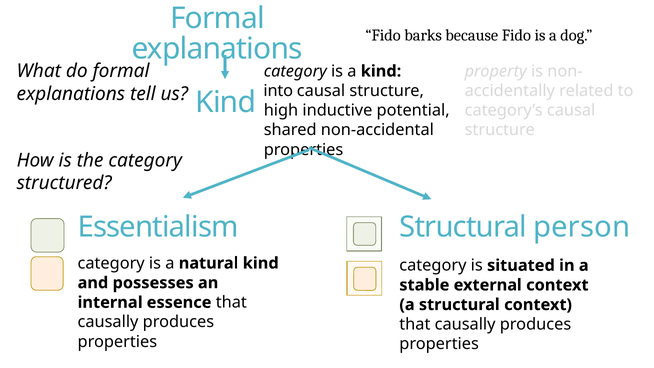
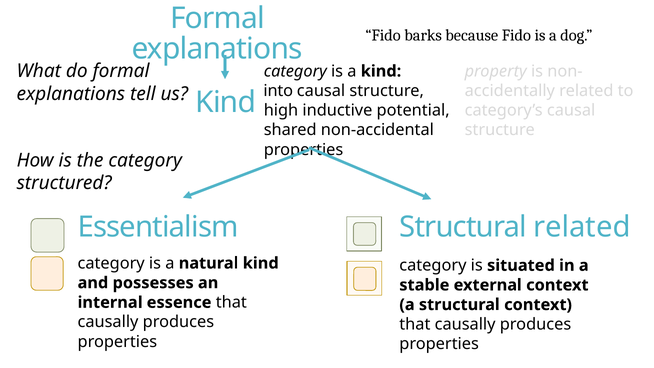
Structural person: person -> related (582, 227)
